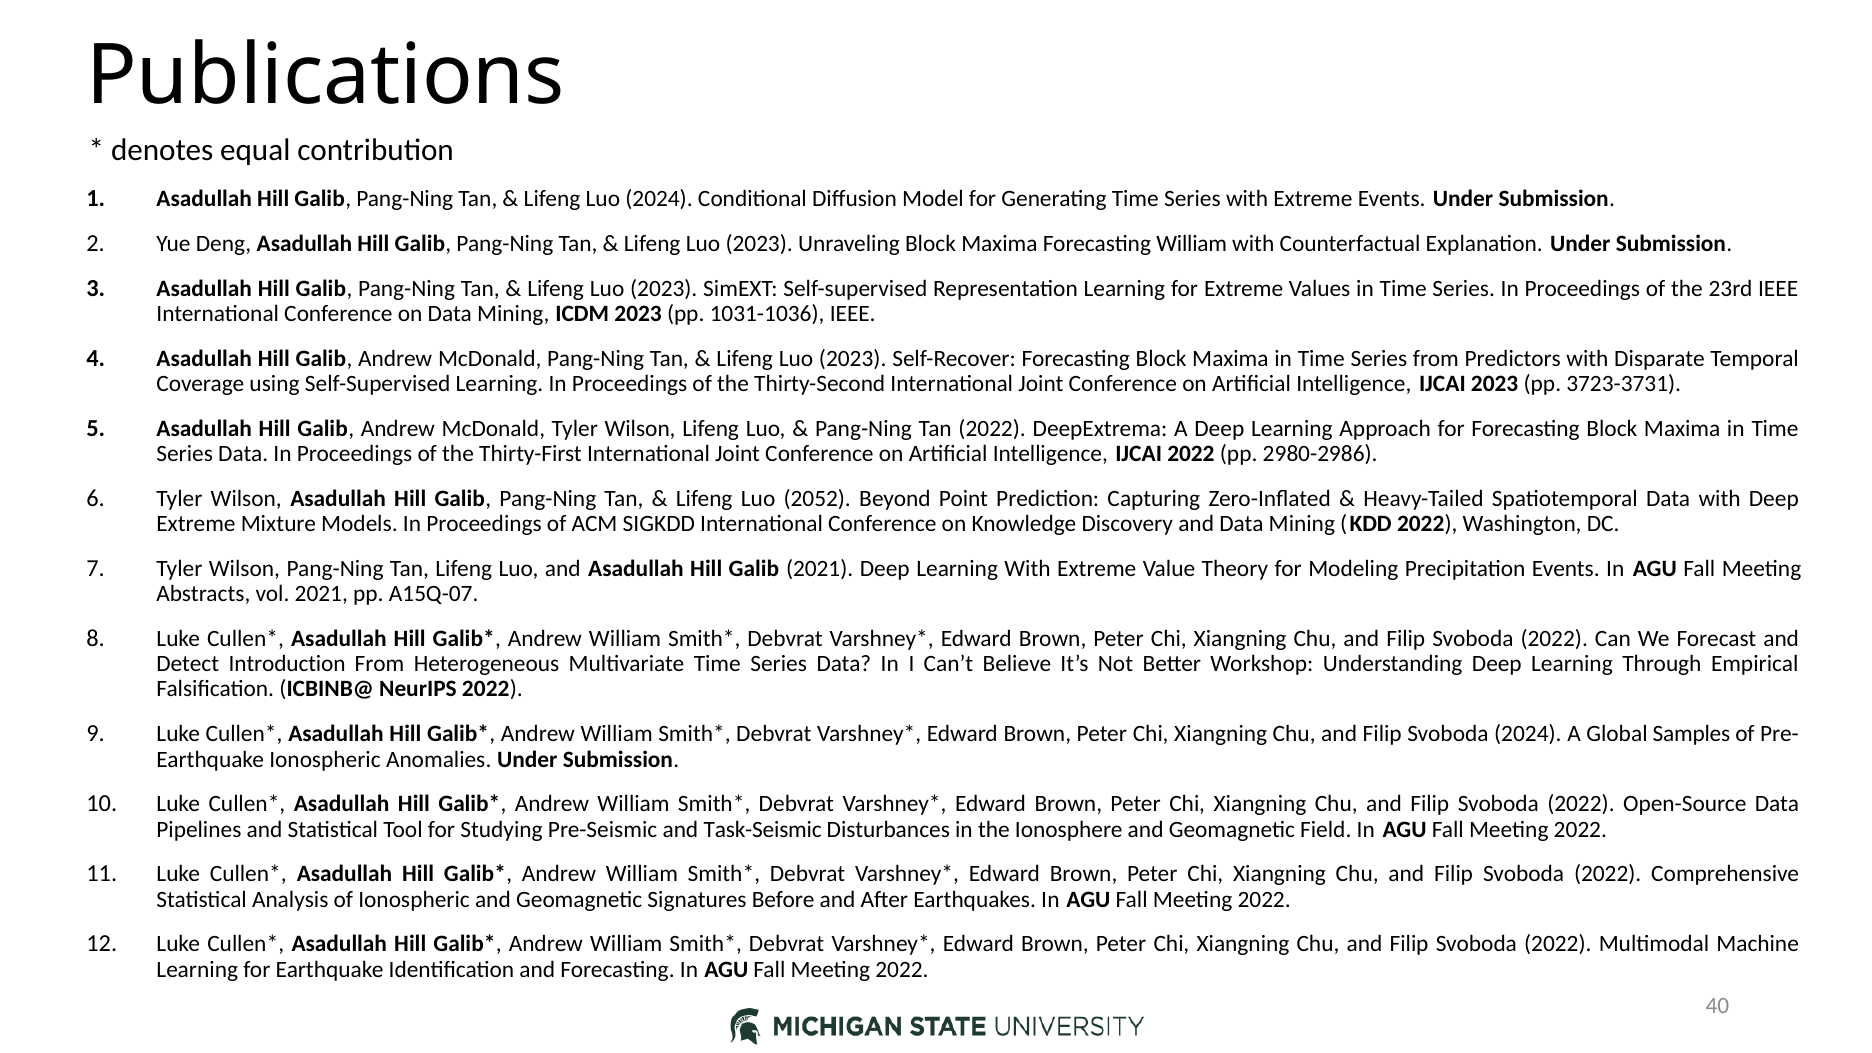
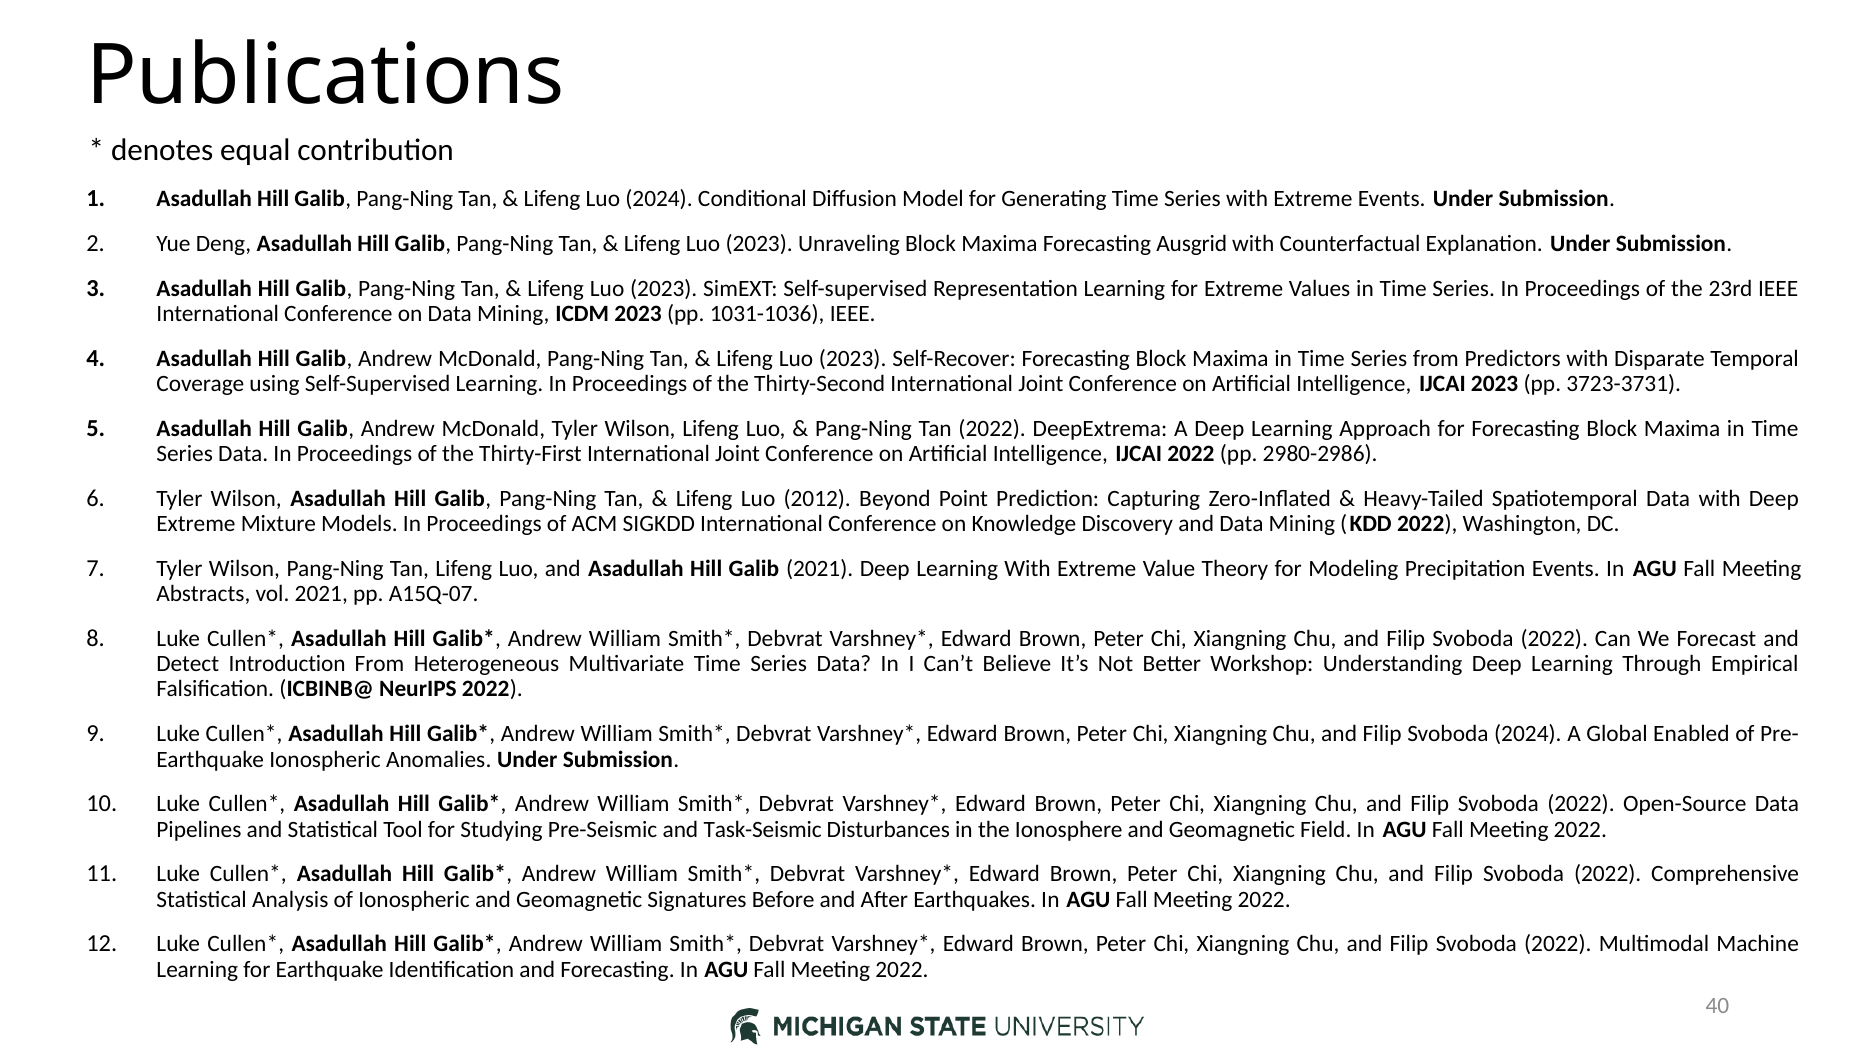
Forecasting William: William -> Ausgrid (1192, 244)
2052: 2052 -> 2012 (817, 499)
Samples: Samples -> Enabled (1691, 734)
